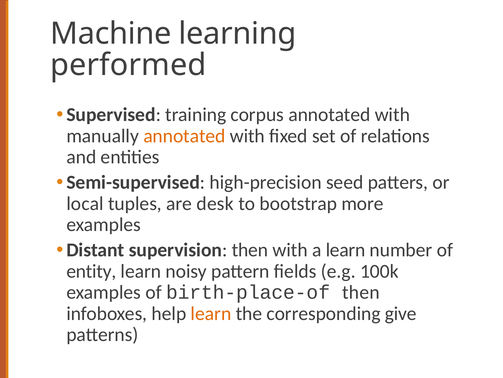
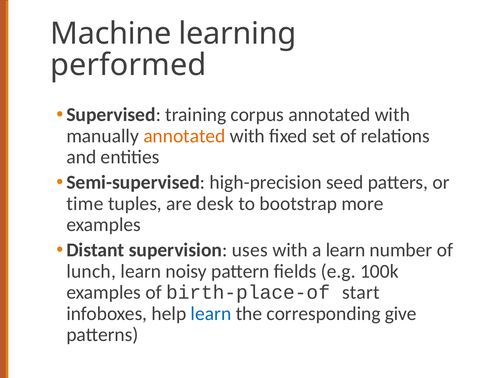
local: local -> time (85, 203)
supervision then: then -> uses (250, 250)
entity: entity -> lunch (91, 271)
birth-place-of then: then -> start (361, 292)
learn colour: orange -> blue (211, 313)
